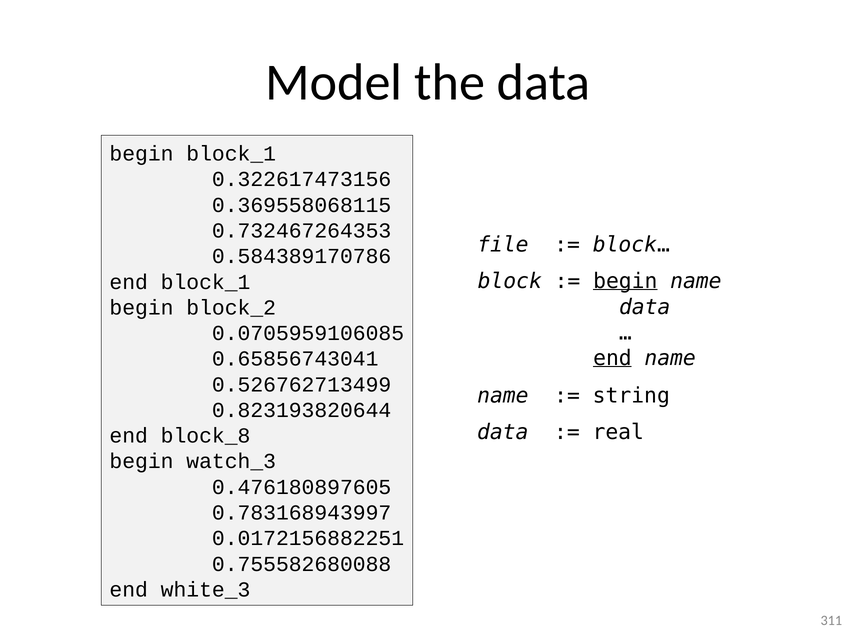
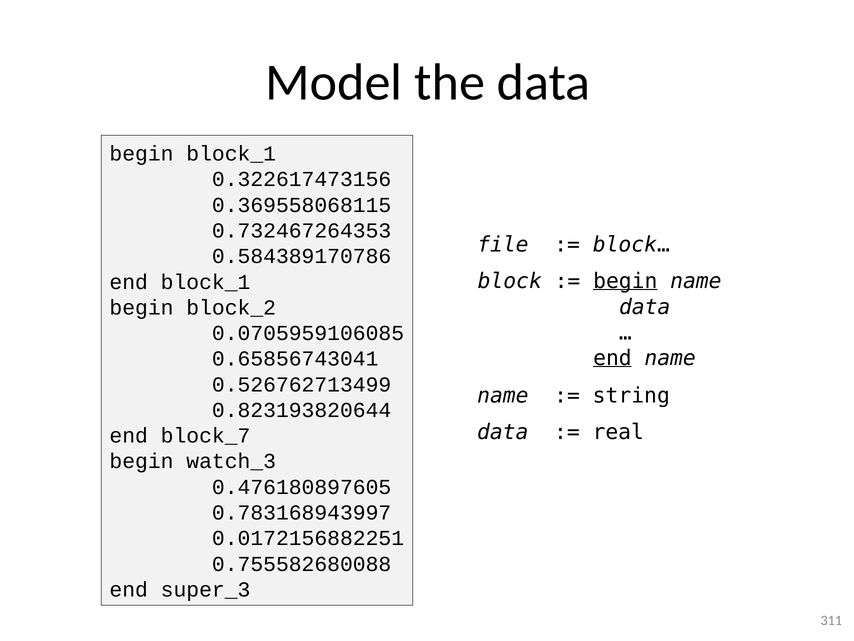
block_8: block_8 -> block_7 (206, 435)
white_3: white_3 -> super_3 (206, 589)
